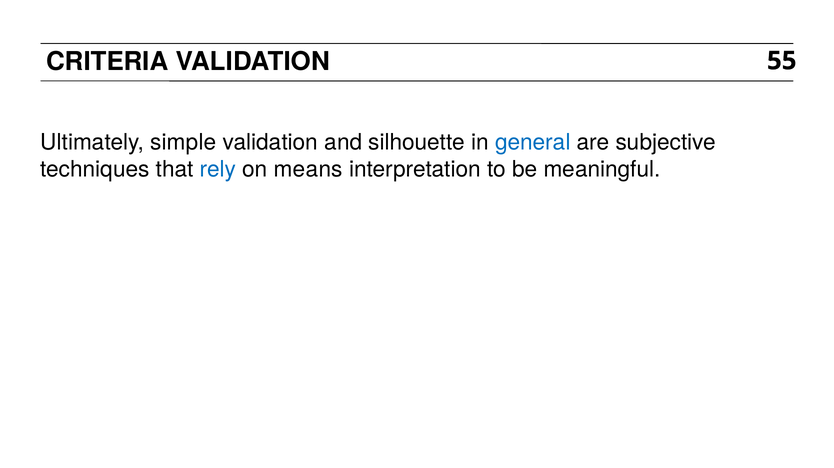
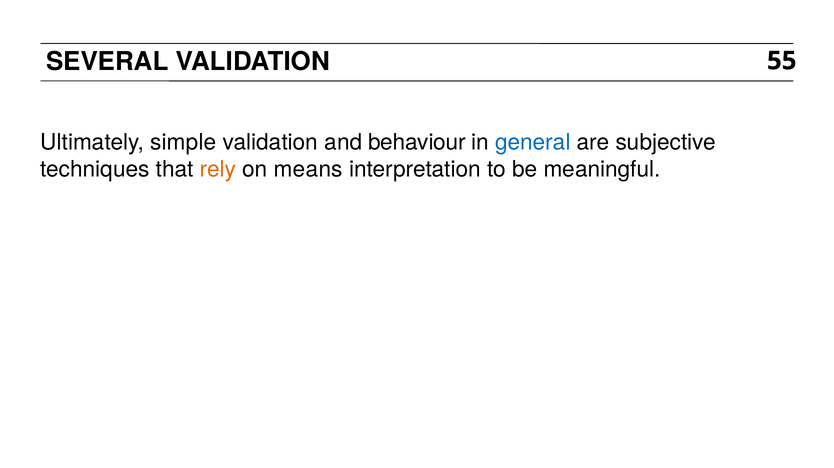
CRITERIA: CRITERIA -> SEVERAL (107, 62)
silhouette: silhouette -> behaviour (417, 142)
rely colour: blue -> orange (218, 170)
